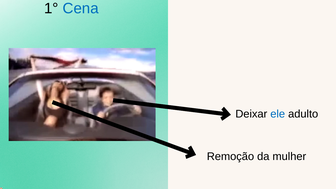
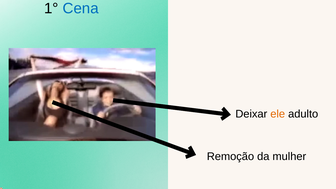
ele colour: blue -> orange (278, 114)
